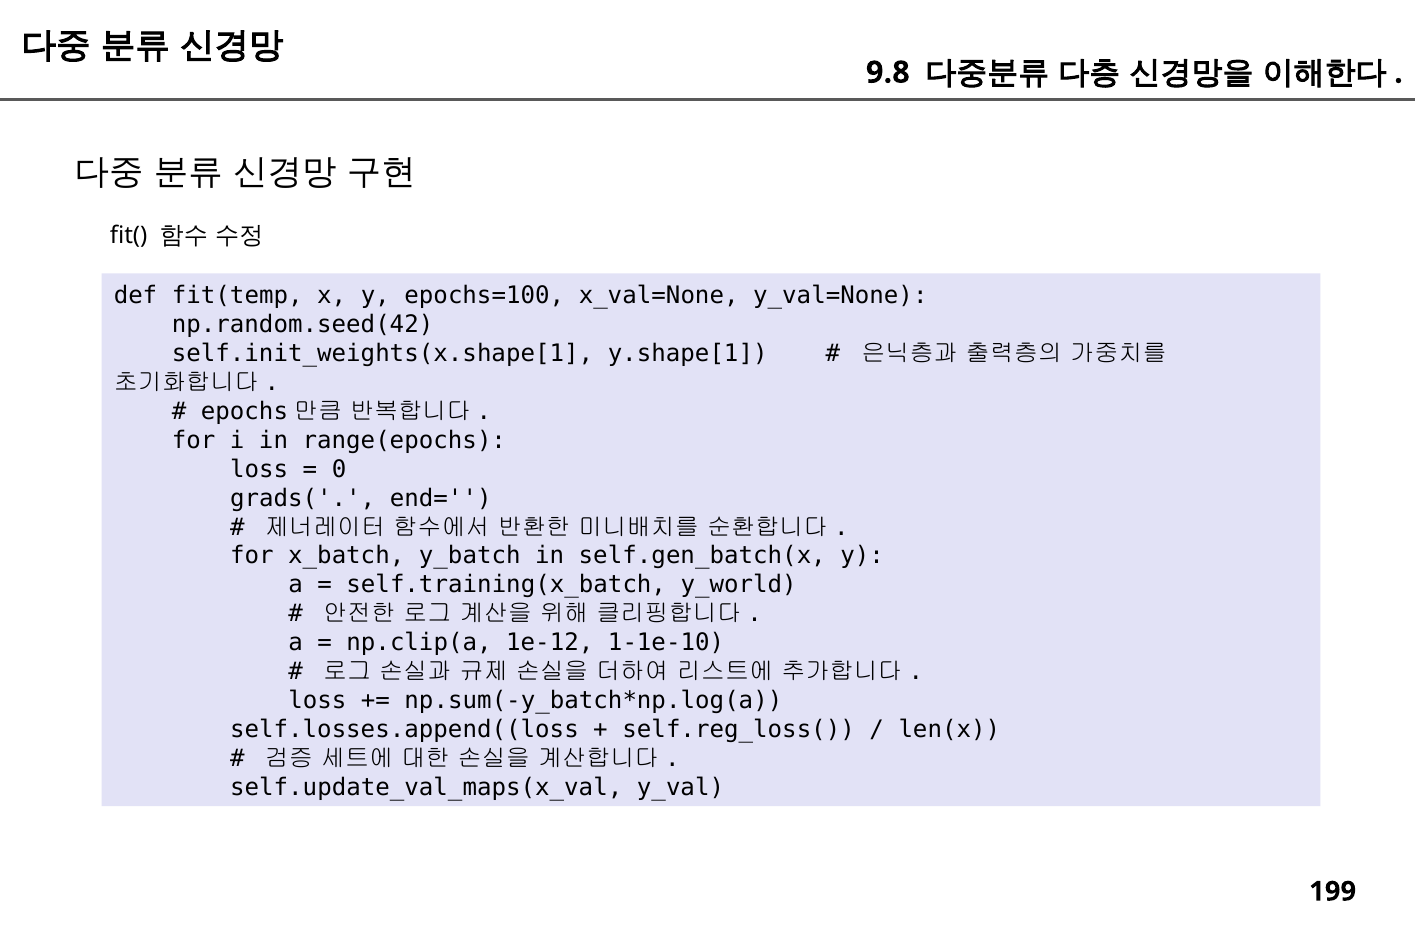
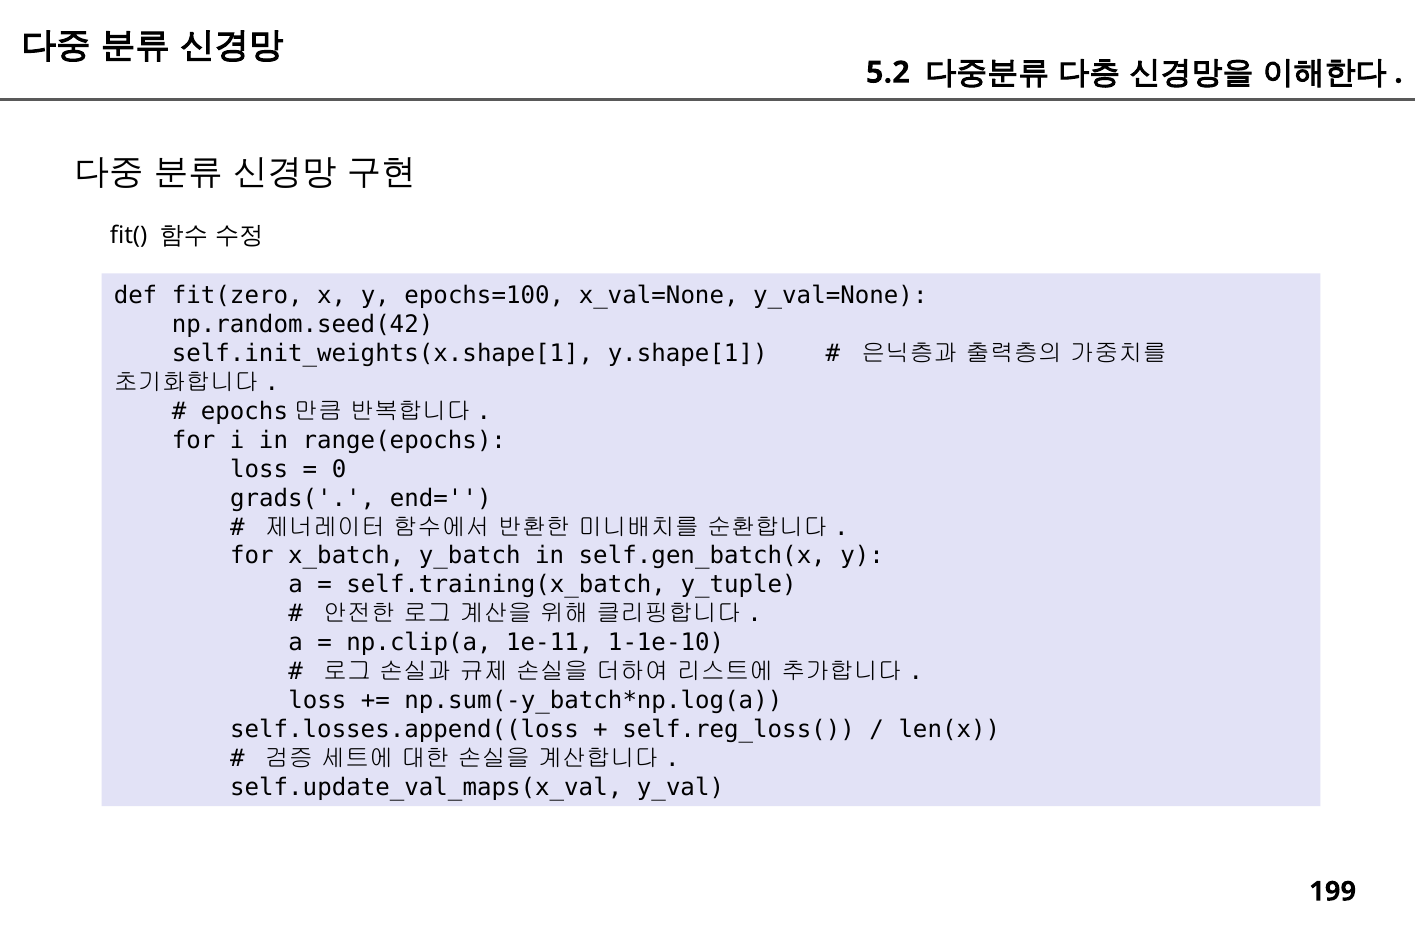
9.8: 9.8 -> 5.2 (888, 73)
fit(temp: fit(temp -> fit(zero (237, 296)
y_world: y_world -> y_tuple (739, 585)
1e-12: 1e-12 -> 1e-11 (550, 643)
